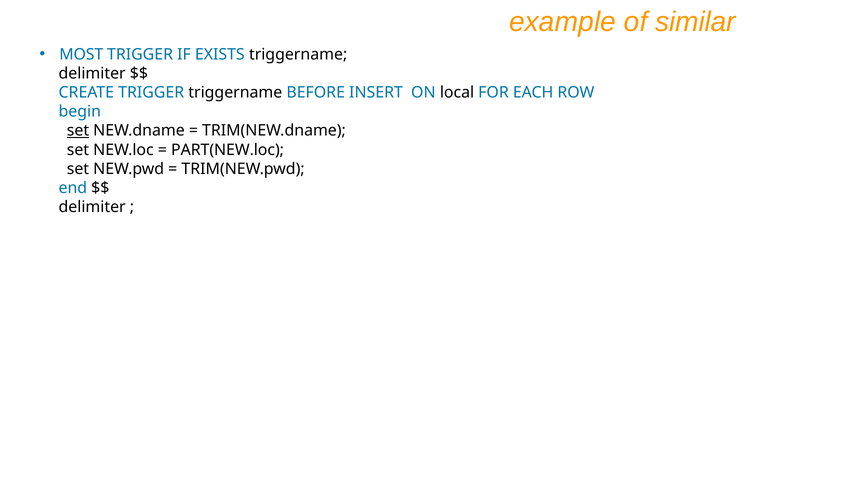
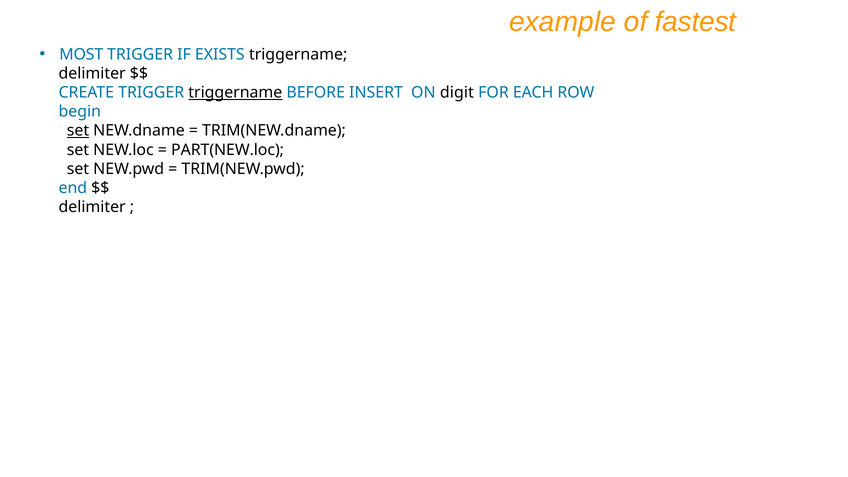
similar: similar -> fastest (696, 22)
triggername underline: none -> present (235, 93)
local: local -> digit (457, 93)
